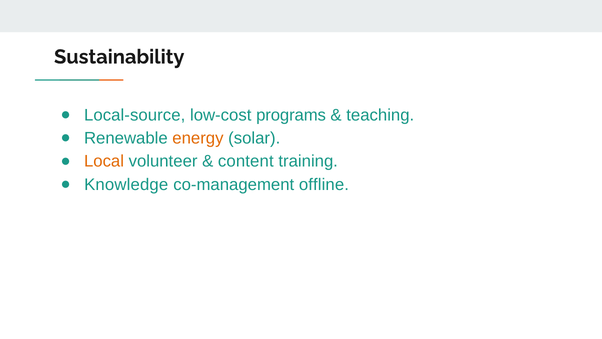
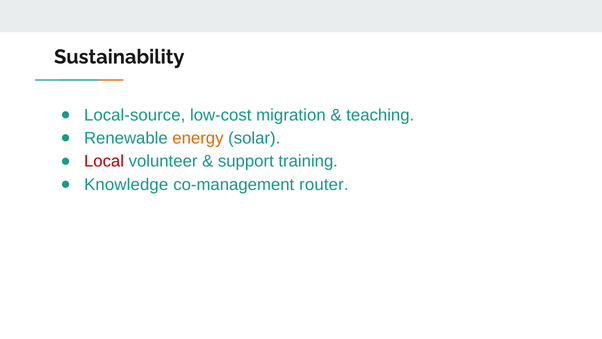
programs: programs -> migration (291, 115)
Local colour: orange -> red (104, 161)
content: content -> support (246, 161)
offline: offline -> router (324, 184)
